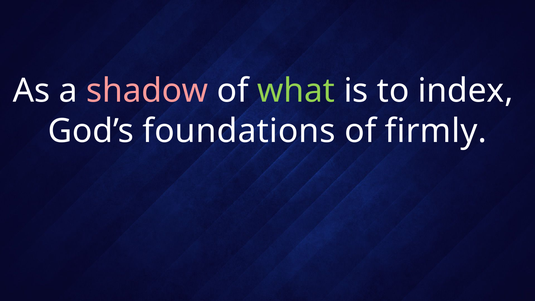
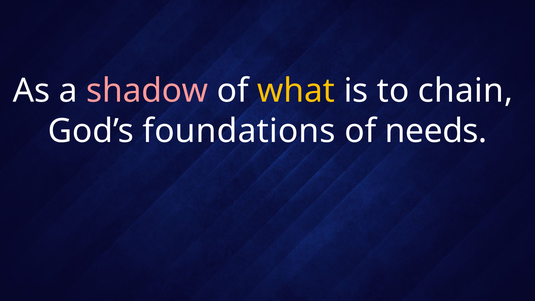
what colour: light green -> yellow (296, 91)
index: index -> chain (465, 91)
firmly: firmly -> needs (436, 131)
